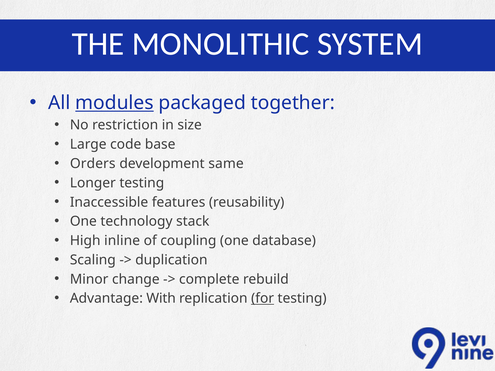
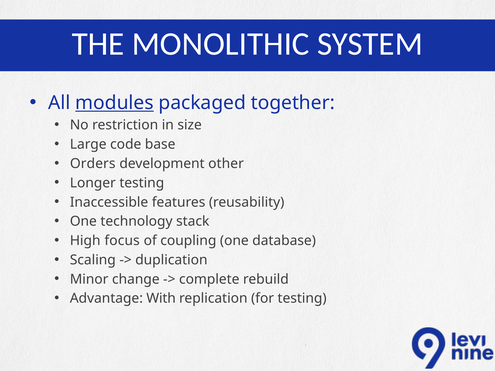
same: same -> other (226, 164)
inline: inline -> focus (122, 241)
for underline: present -> none (263, 299)
